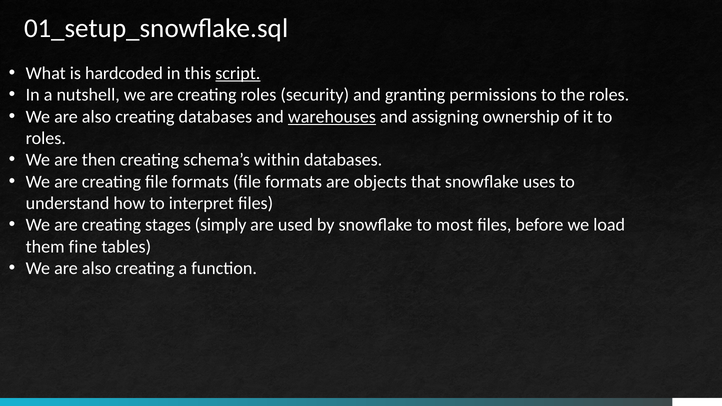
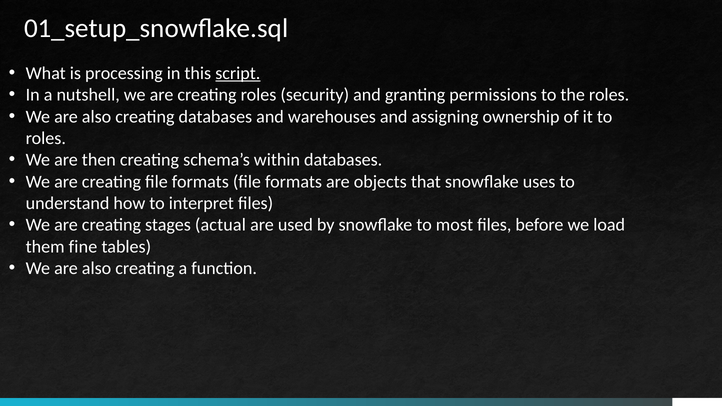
hardcoded: hardcoded -> processing (124, 73)
warehouses underline: present -> none (332, 117)
simply: simply -> actual (220, 225)
